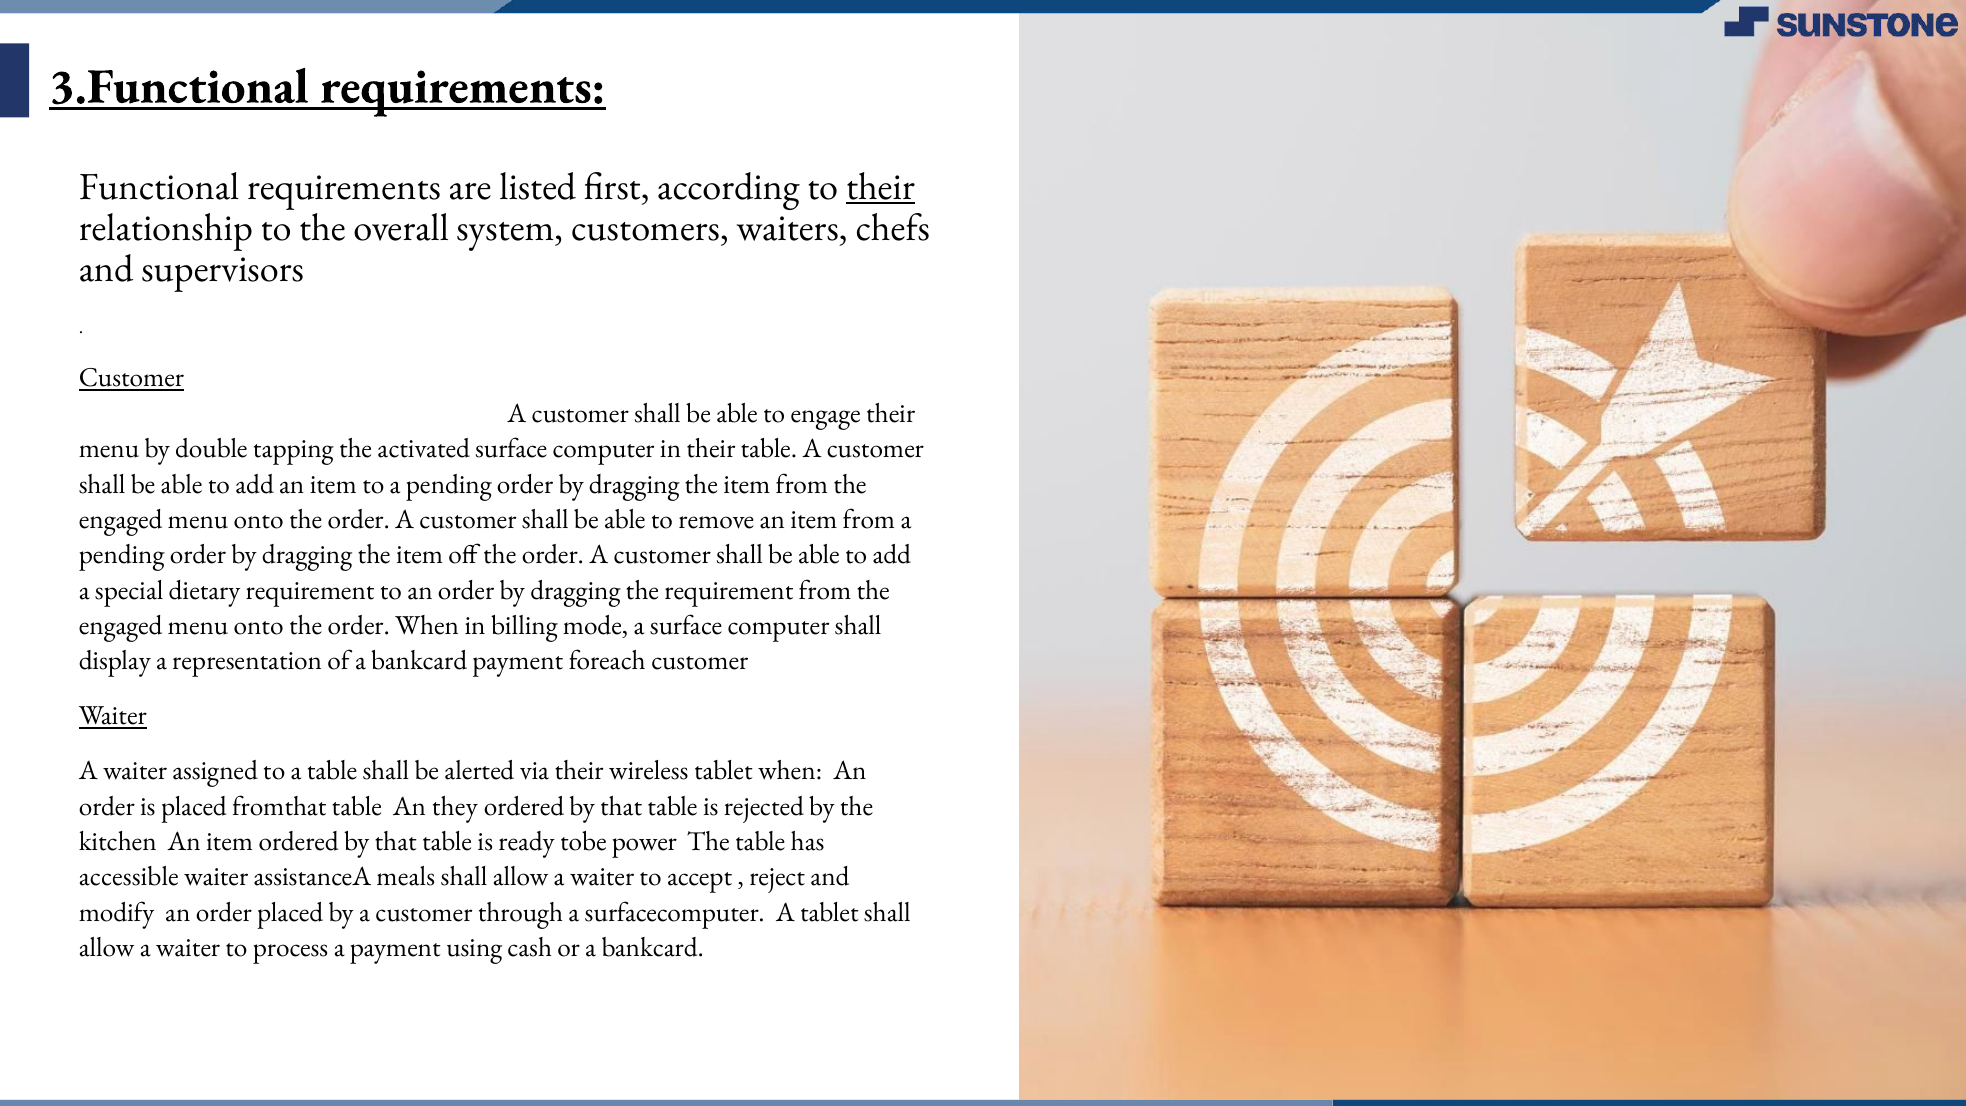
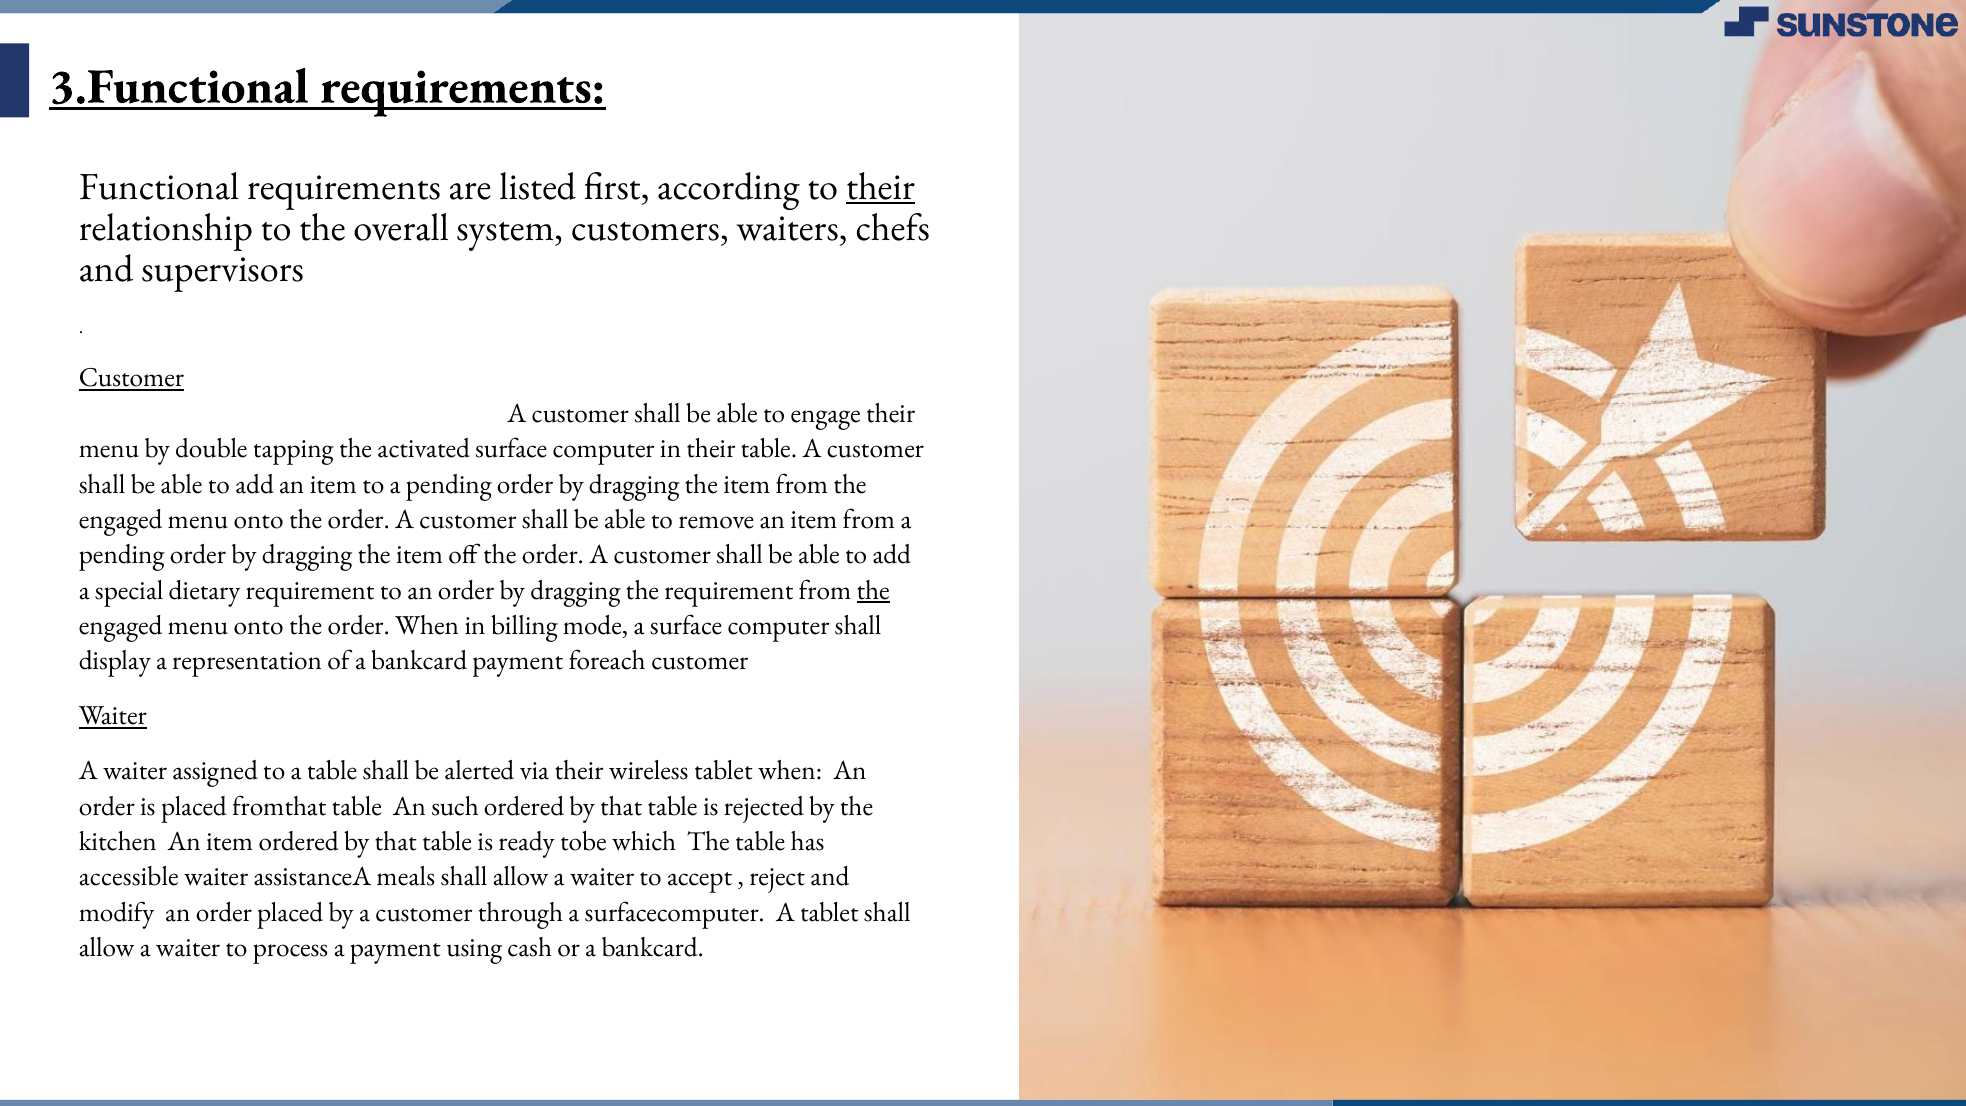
the underline: none -> present (873, 590)
they: they -> such (455, 806)
power: power -> which (644, 841)
